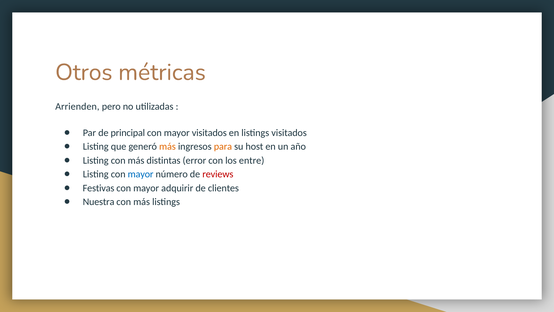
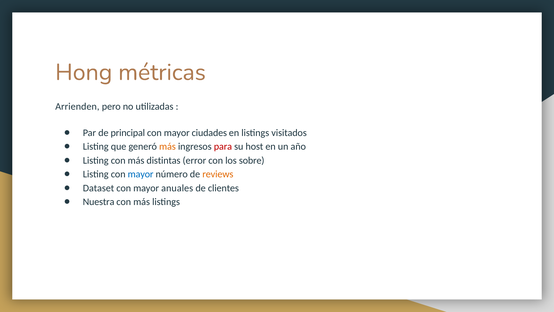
Otros: Otros -> Hong (84, 72)
mayor visitados: visitados -> ciudades (209, 133)
para colour: orange -> red (223, 146)
entre: entre -> sobre (252, 160)
reviews colour: red -> orange (218, 174)
Festivas: Festivas -> Dataset (99, 188)
adquirir: adquirir -> anuales (177, 188)
